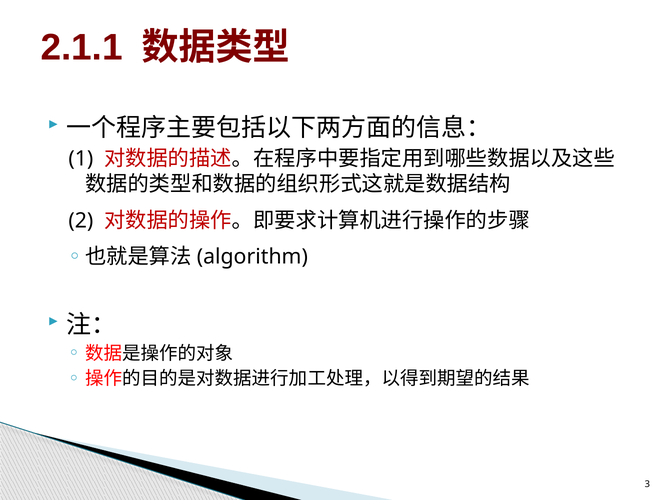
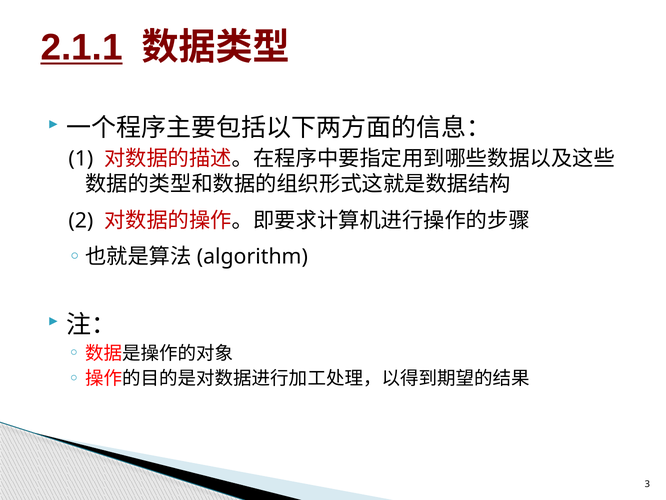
2.1.1 underline: none -> present (82, 47)
